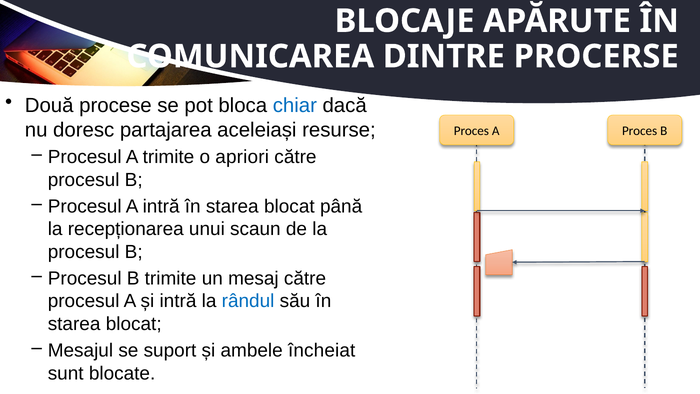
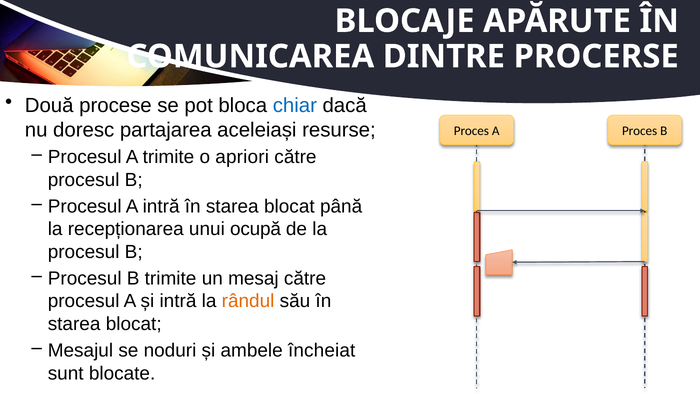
scaun: scaun -> ocupă (255, 229)
rândul colour: blue -> orange (248, 301)
suport: suport -> noduri (170, 350)
